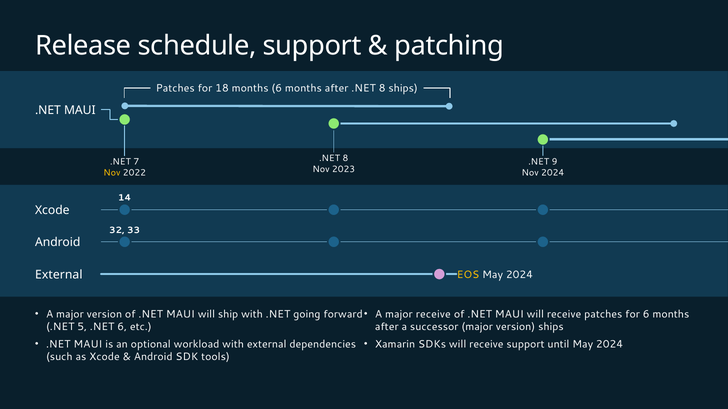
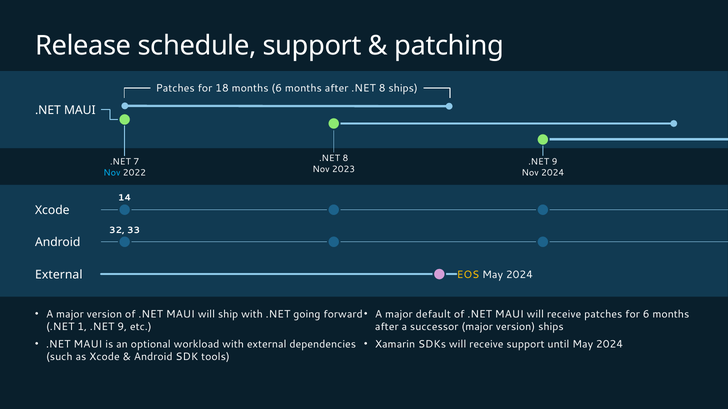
Nov colour: yellow -> light blue (112, 173)
major receive: receive -> default (433, 314)
5: 5 -> 1 (82, 327)
6: 6 -> 9 (122, 327)
